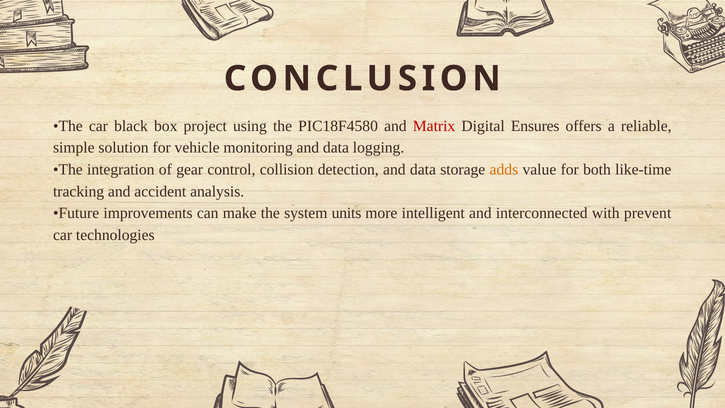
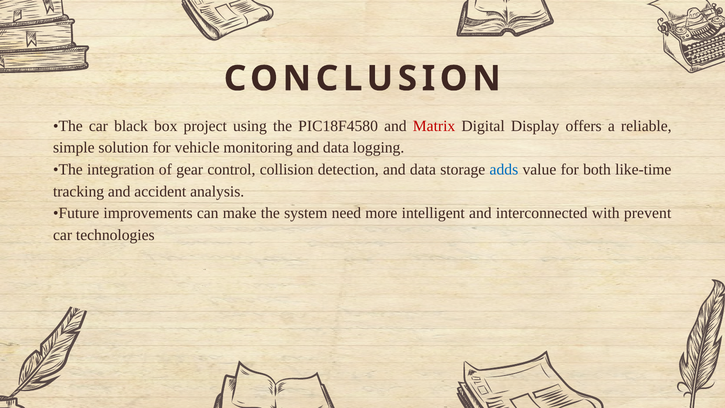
Ensures: Ensures -> Display (535, 126)
adds colour: orange -> blue (504, 170)
units: units -> need (346, 213)
